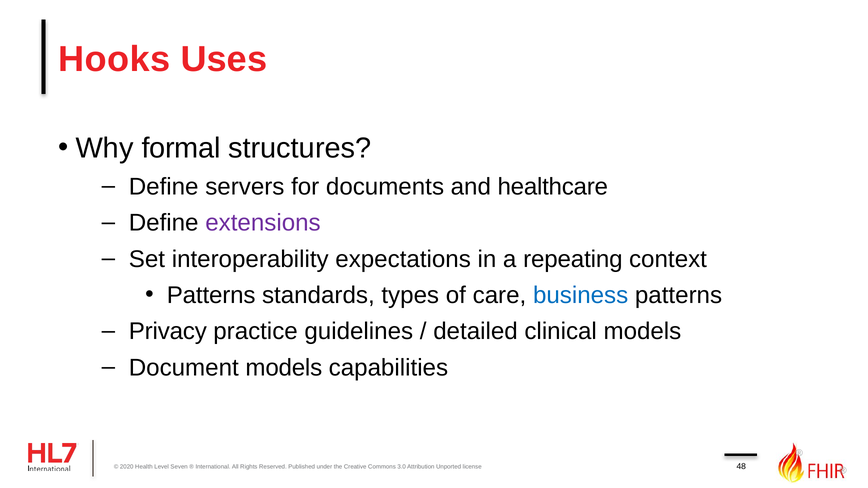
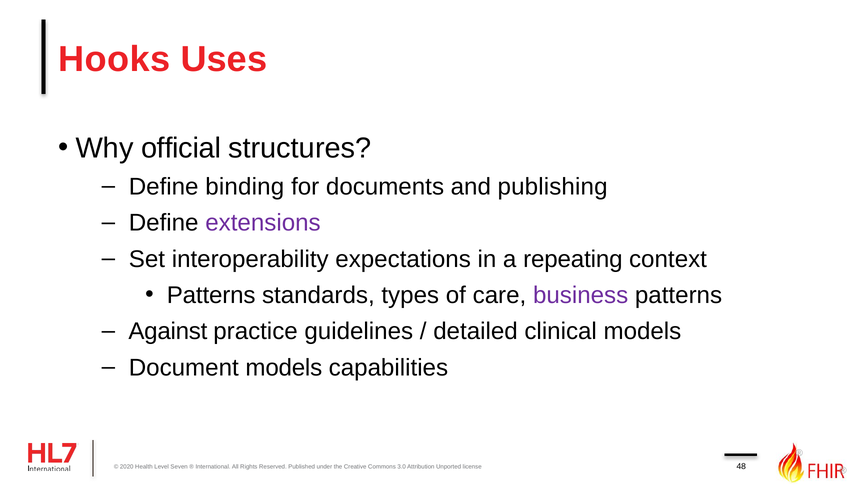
formal: formal -> official (181, 148)
servers: servers -> binding (245, 187)
healthcare: healthcare -> publishing (553, 187)
business colour: blue -> purple (581, 296)
Privacy: Privacy -> Against (168, 332)
